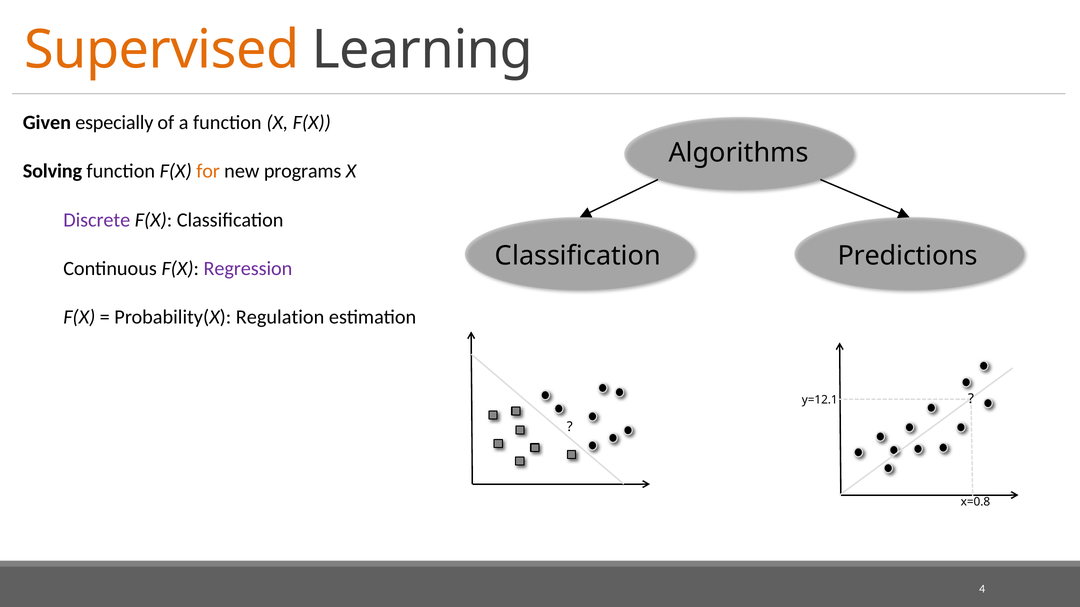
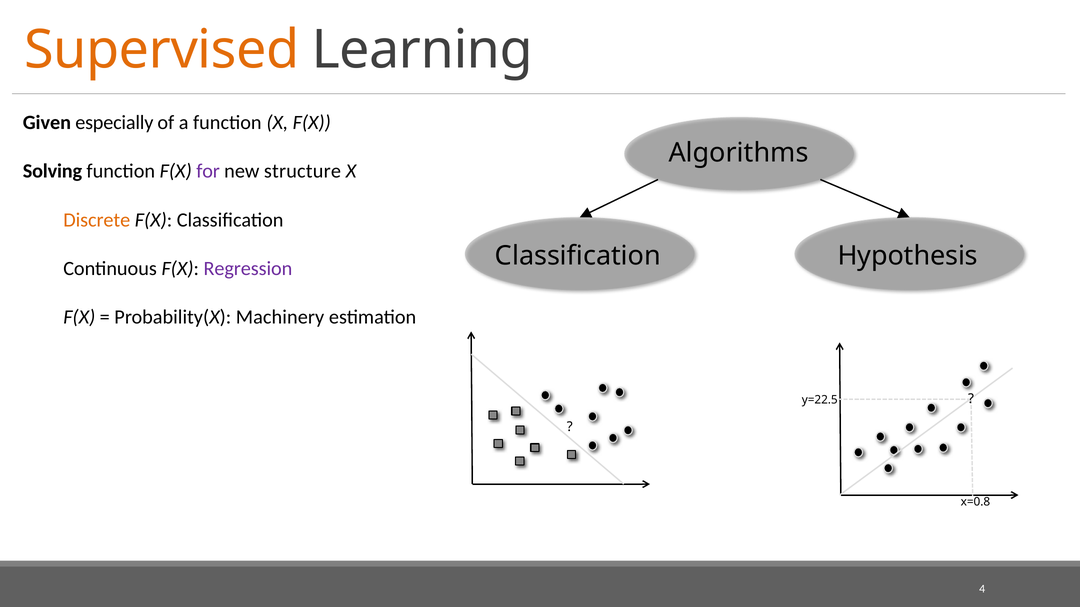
for colour: orange -> purple (208, 171)
programs: programs -> structure (302, 171)
Discrete colour: purple -> orange (97, 220)
Predictions: Predictions -> Hypothesis (908, 256)
Regulation: Regulation -> Machinery (280, 317)
y=12.1: y=12.1 -> y=22.5 (820, 400)
